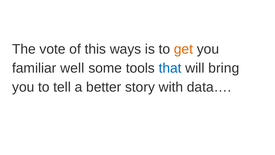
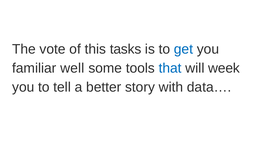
ways: ways -> tasks (126, 49)
get colour: orange -> blue (183, 49)
bring: bring -> week (224, 68)
